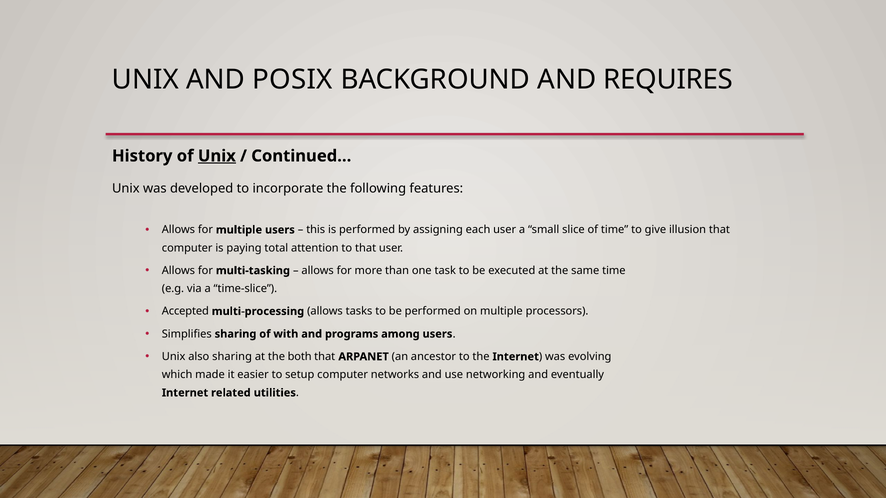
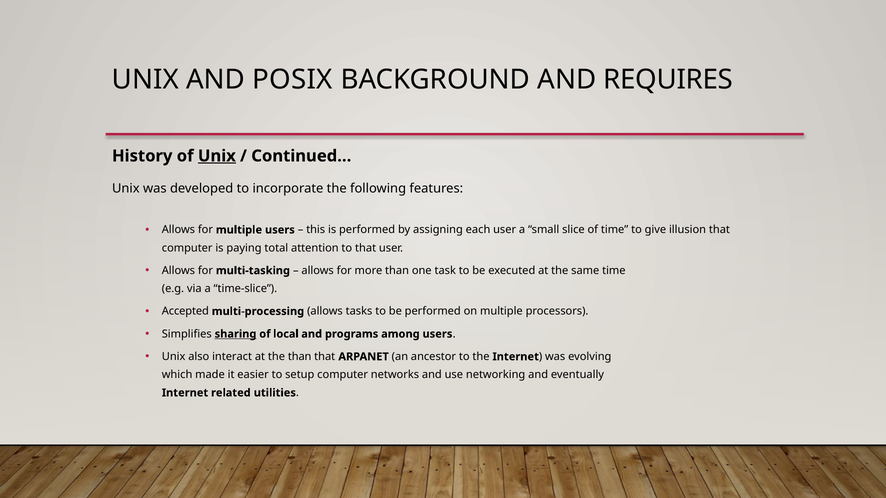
sharing underline: none -> present (236, 334)
with: with -> local (286, 334)
also sharing: sharing -> interact (232, 357)
the both: both -> than (300, 357)
